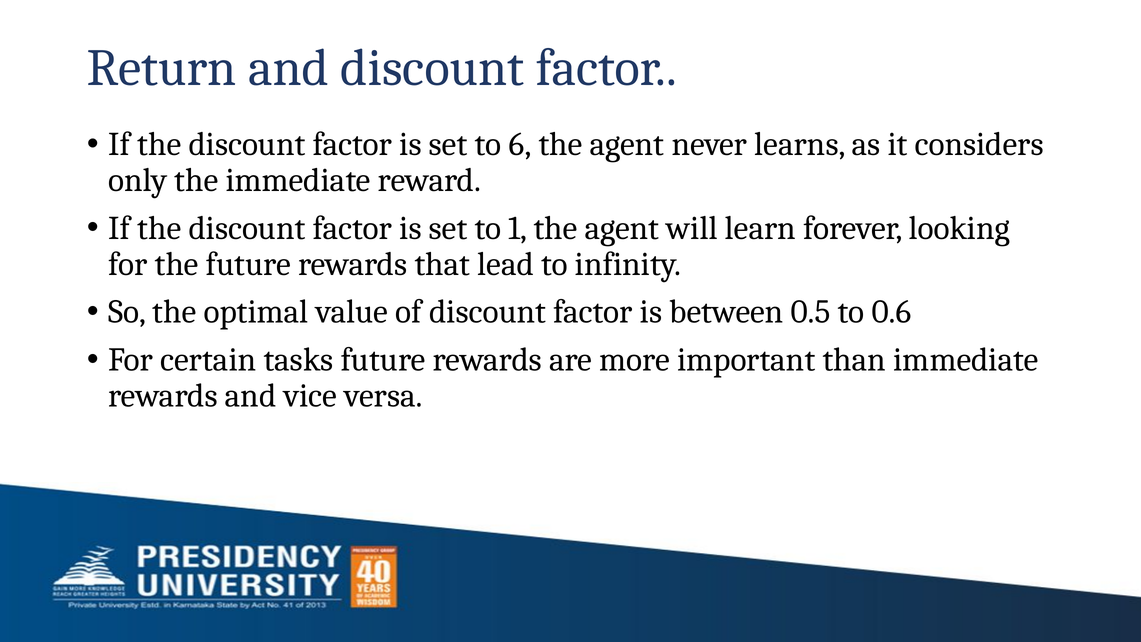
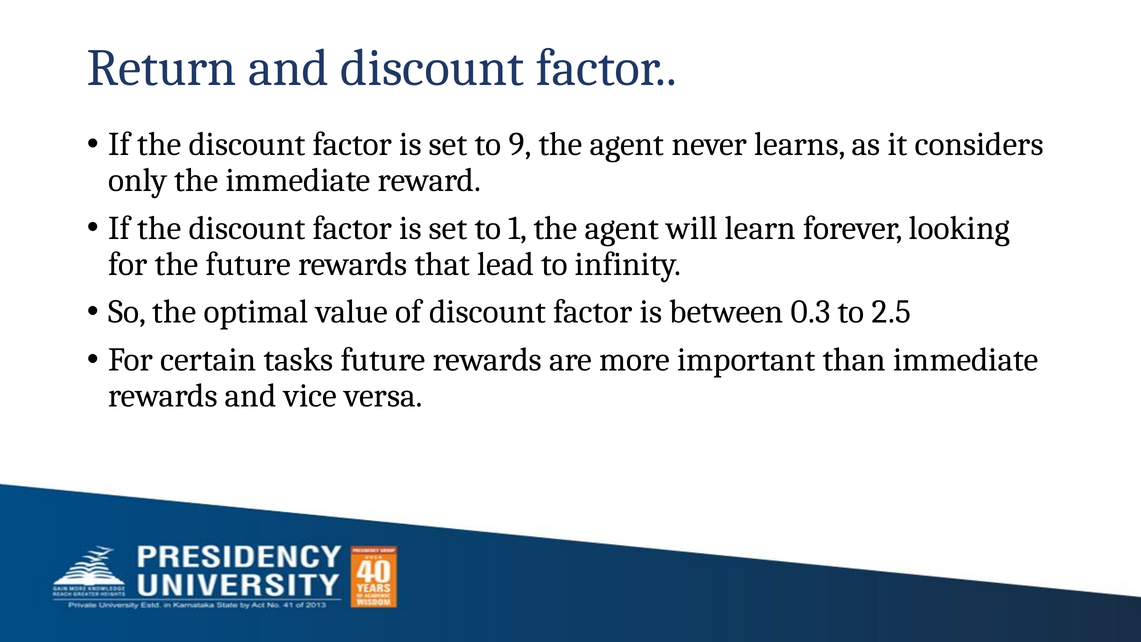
6: 6 -> 9 (520, 144)
0.5: 0.5 -> 0.3 (811, 312)
0.6: 0.6 -> 2.5 (891, 312)
